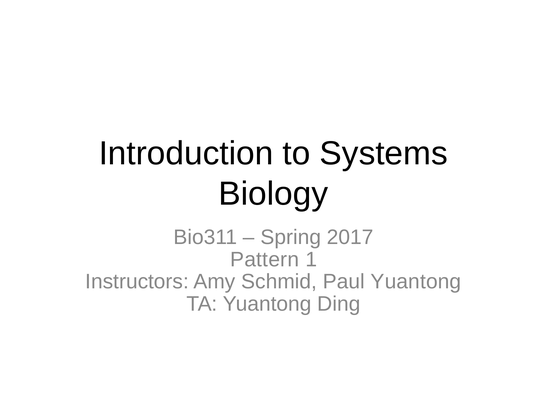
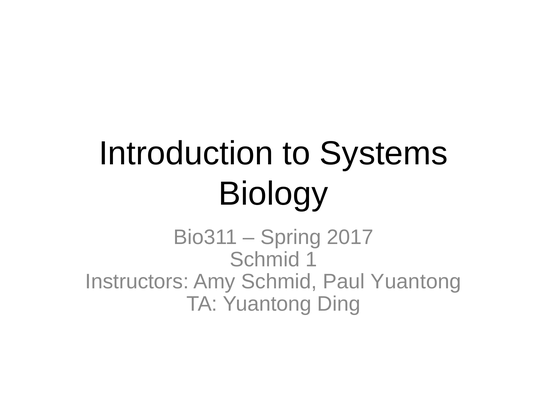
Pattern: Pattern -> Schmid (265, 260)
